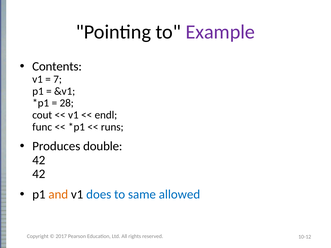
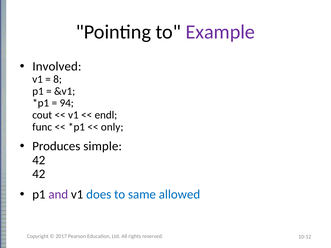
Contents: Contents -> Involved (57, 66)
7: 7 -> 8 (58, 79)
28: 28 -> 94 (67, 103)
runs: runs -> only (112, 127)
double: double -> simple (103, 146)
and colour: orange -> purple (58, 195)
